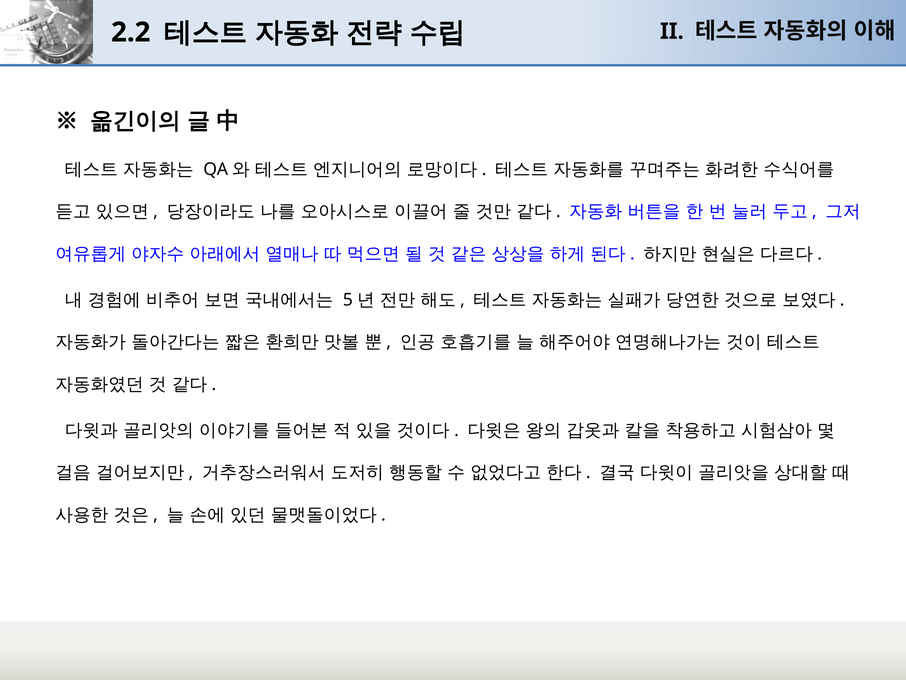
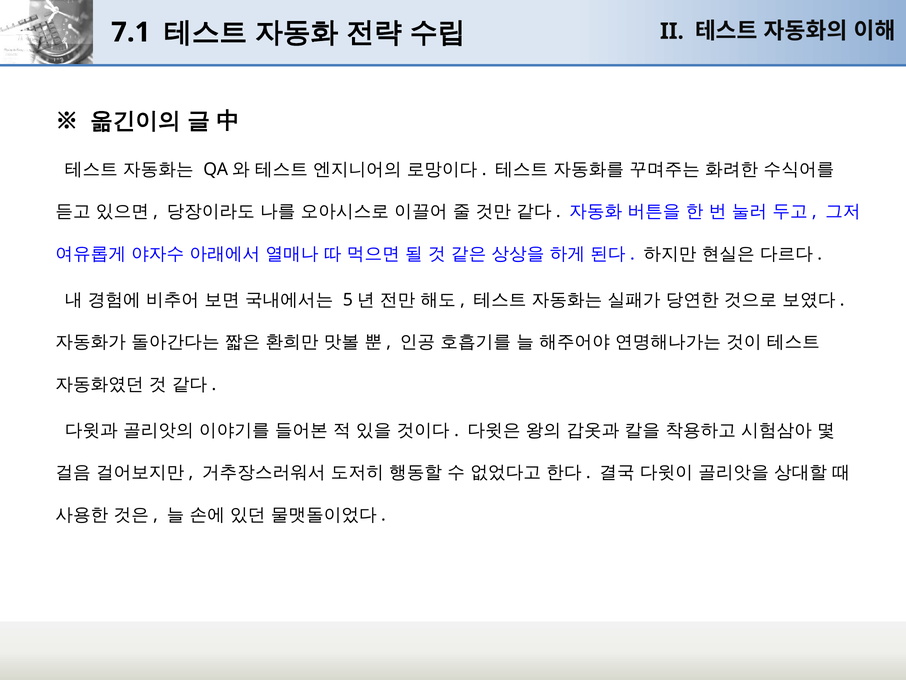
2.2: 2.2 -> 7.1 (131, 32)
